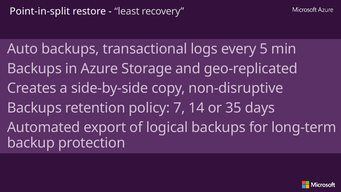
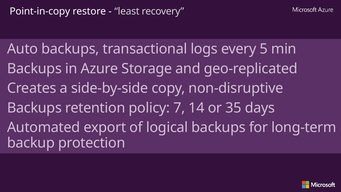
Point-in-split: Point-in-split -> Point-in-copy (40, 11)
